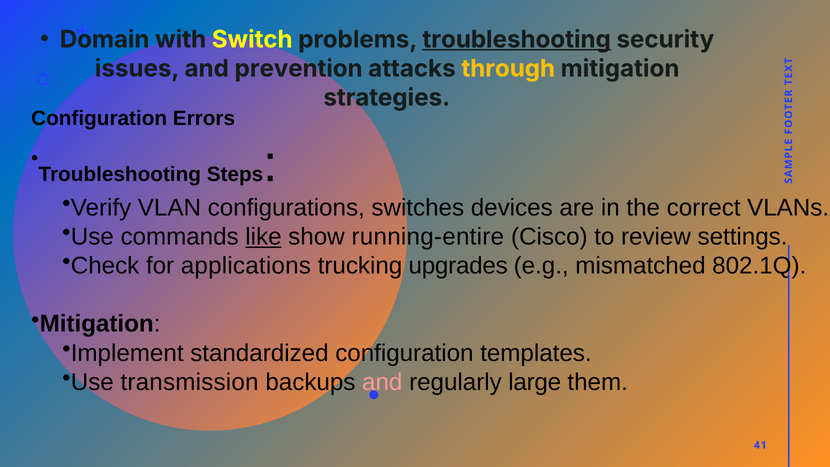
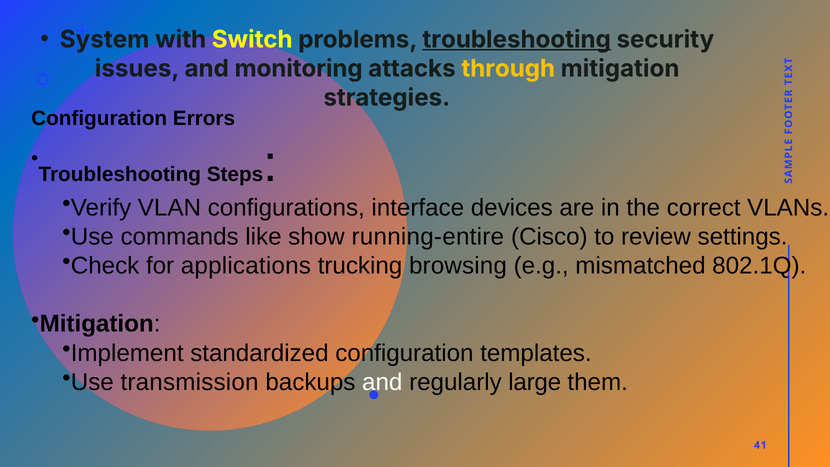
Domain: Domain -> System (105, 39)
prevention: prevention -> monitoring (299, 68)
switches: switches -> interface (418, 208)
like underline: present -> none (263, 237)
upgrades: upgrades -> browsing (458, 266)
and colour: pink -> white (382, 382)
